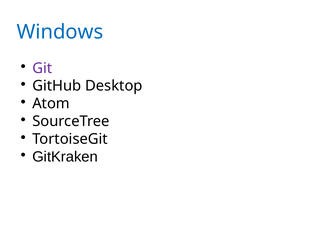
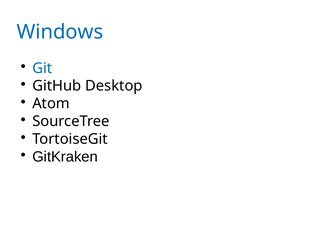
Git colour: purple -> blue (42, 68)
